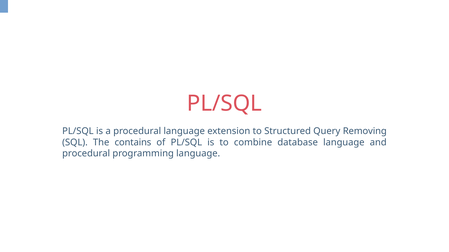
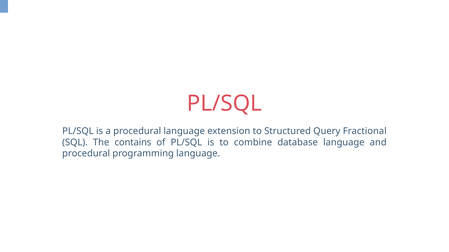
Removing: Removing -> Fractional (365, 131)
